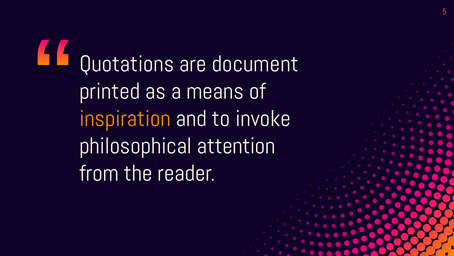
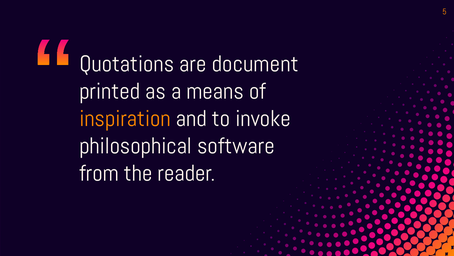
attention: attention -> software (236, 146)
